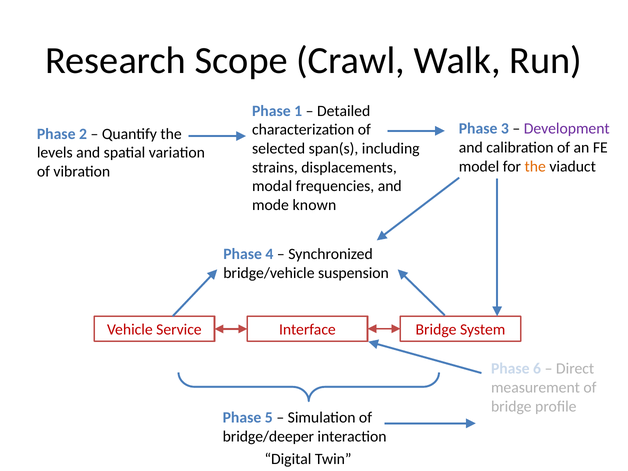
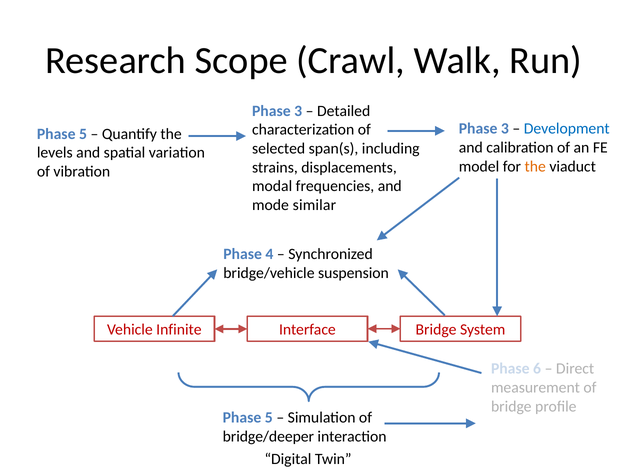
1: 1 -> 3 (298, 111)
Development colour: purple -> blue (567, 129)
2: 2 -> 5 (83, 134)
known: known -> similar (314, 205)
Service: Service -> Infinite (179, 330)
